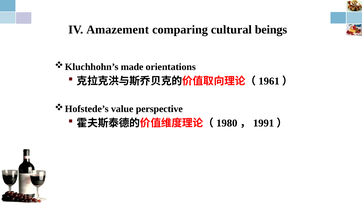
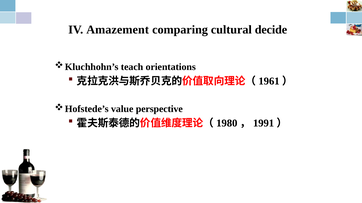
beings: beings -> decide (271, 30)
made: made -> teach (132, 67)
